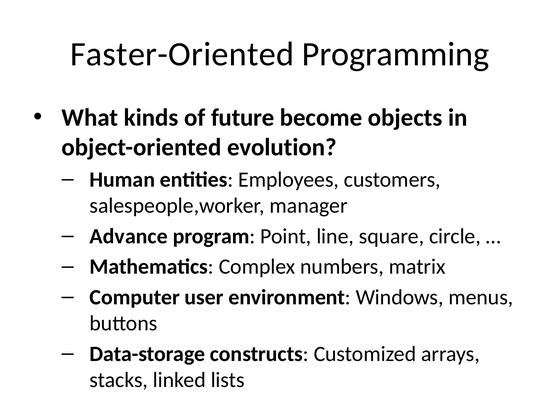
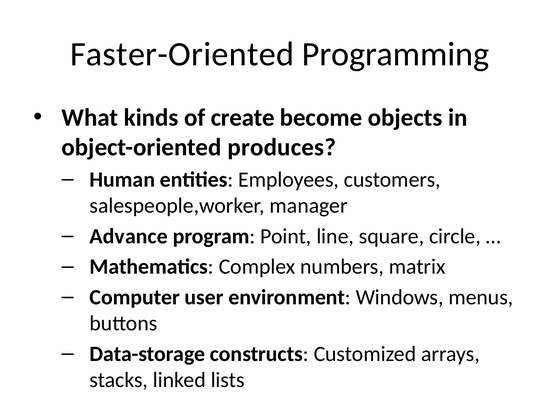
future: future -> create (243, 117)
evolution: evolution -> produces (282, 147)
